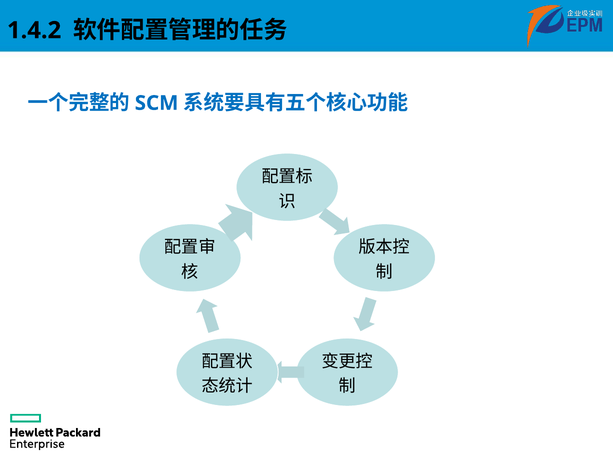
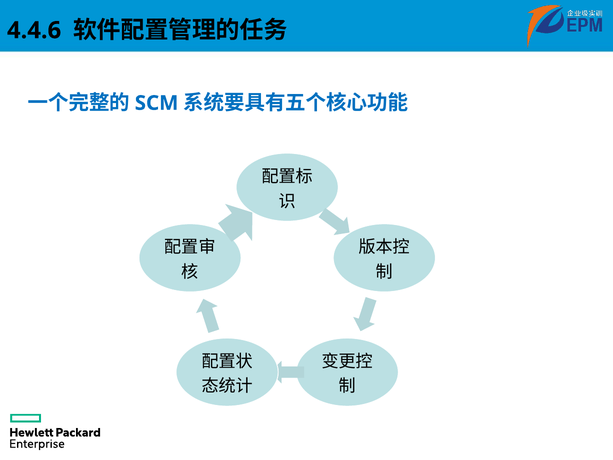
1.4.2: 1.4.2 -> 4.4.6 (34, 30)
